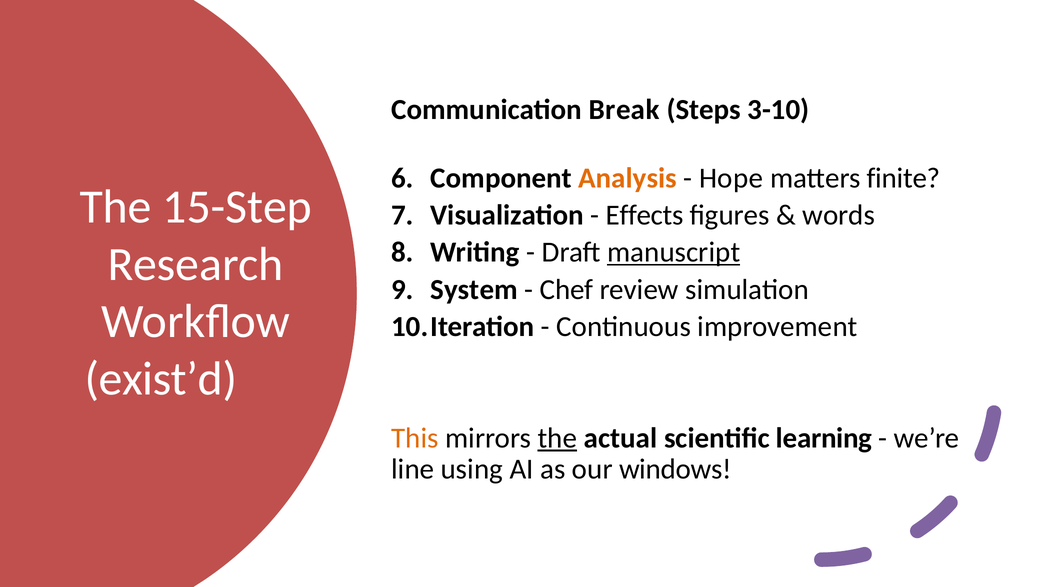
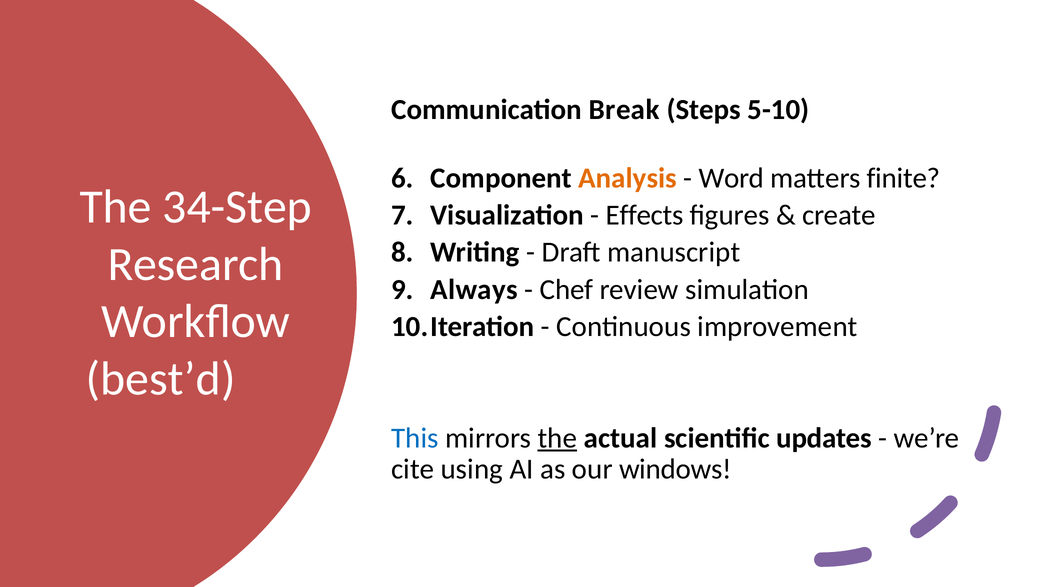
3-10: 3-10 -> 5-10 (778, 110)
Hope: Hope -> Word (731, 178)
15-Step: 15-Step -> 34-Step (237, 207)
words: words -> create (839, 215)
manuscript underline: present -> none (674, 252)
System: System -> Always (474, 290)
exist’d: exist’d -> best’d (161, 379)
This colour: orange -> blue (415, 438)
learning: learning -> updates (824, 438)
line: line -> cite (413, 470)
